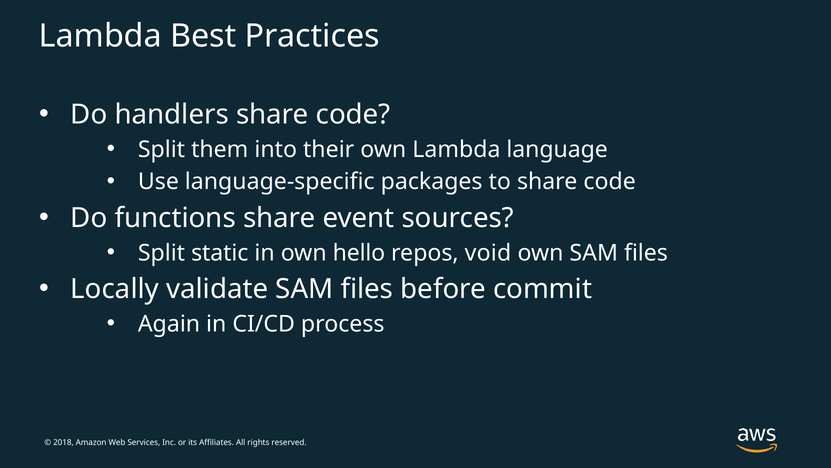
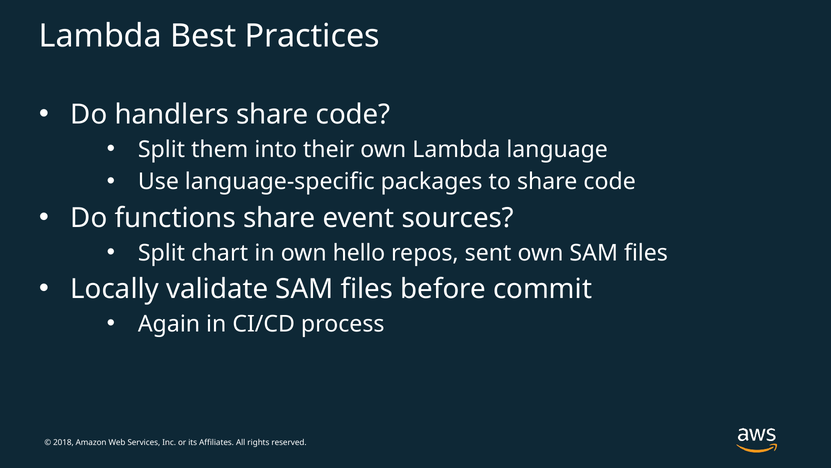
static: static -> chart (220, 253)
void: void -> sent (488, 253)
